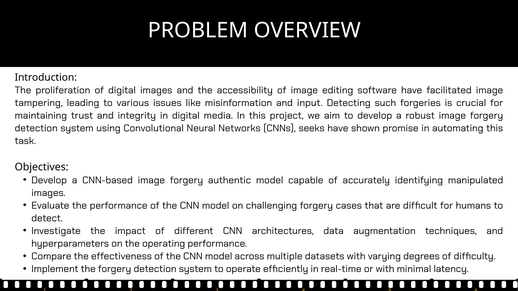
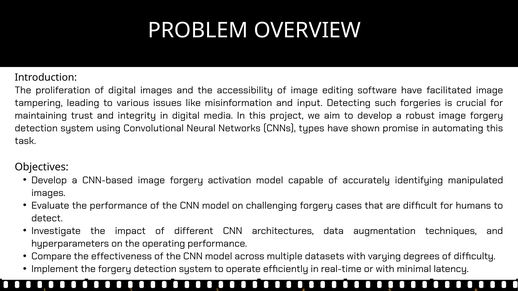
seeks: seeks -> types (312, 129)
authentic: authentic -> activation (230, 180)
